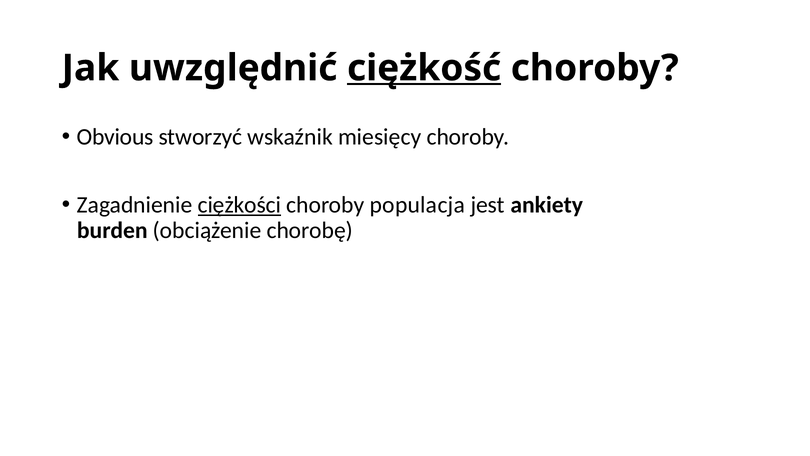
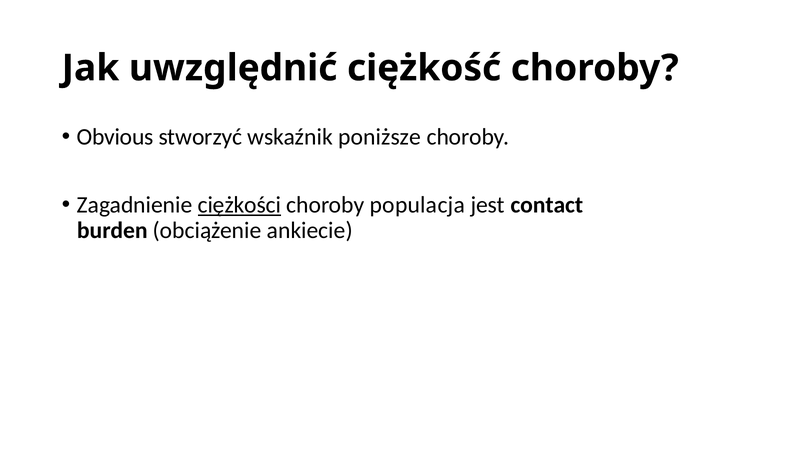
ciężkość underline: present -> none (424, 68)
miesięcy: miesięcy -> poniższe (380, 137)
ankiety: ankiety -> contact (547, 205)
chorobę: chorobę -> ankiecie (310, 230)
